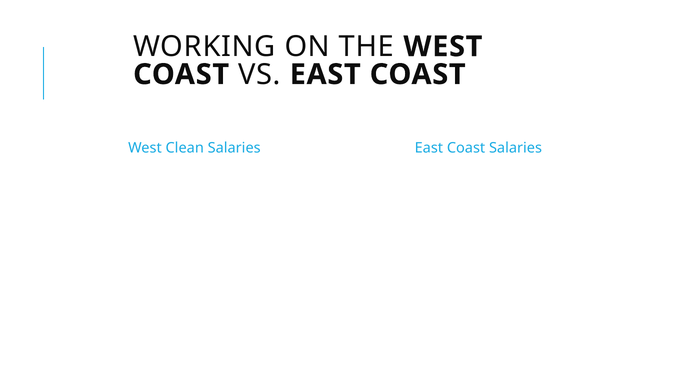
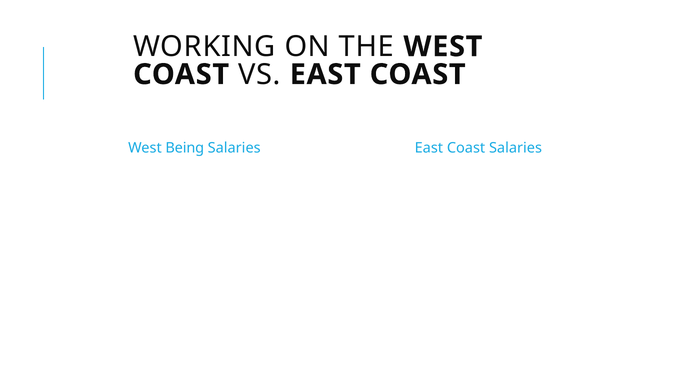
Clean: Clean -> Being (185, 148)
